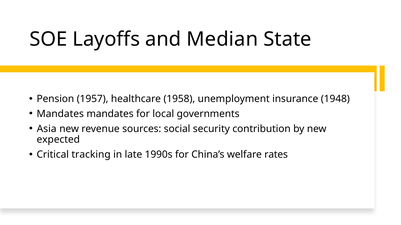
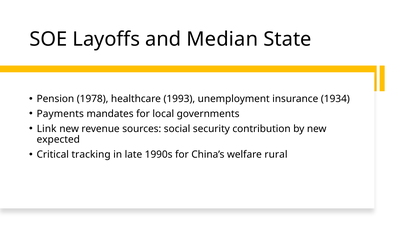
1957: 1957 -> 1978 (93, 99)
1958: 1958 -> 1993 (179, 99)
1948: 1948 -> 1934 (335, 99)
Mandates: Mandates -> Payments (60, 114)
Asia: Asia -> Link (47, 129)
rates: rates -> rural (276, 155)
